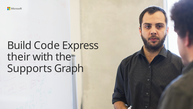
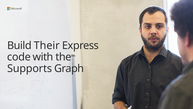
Code: Code -> Their (47, 45)
their: their -> code (19, 57)
